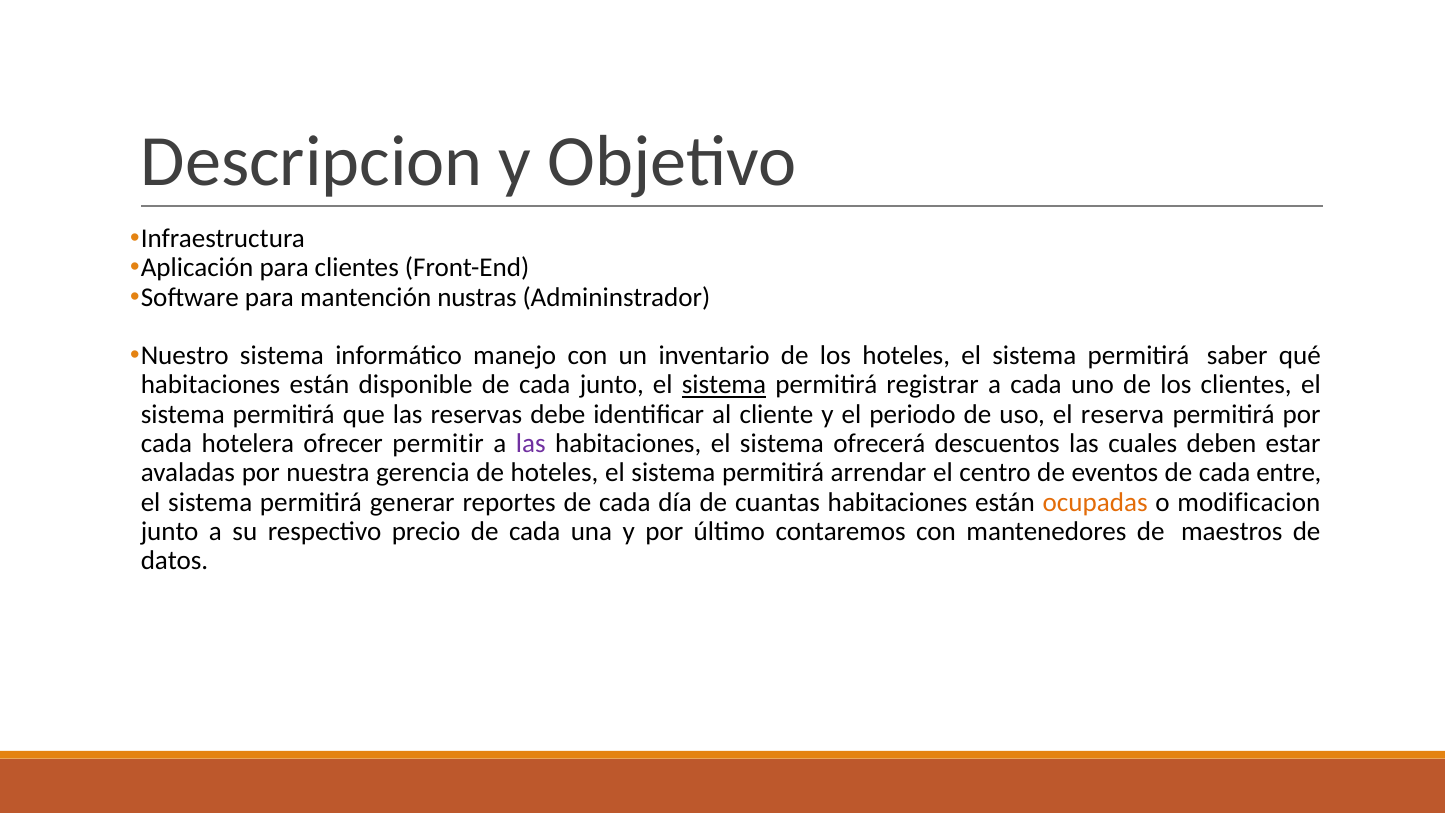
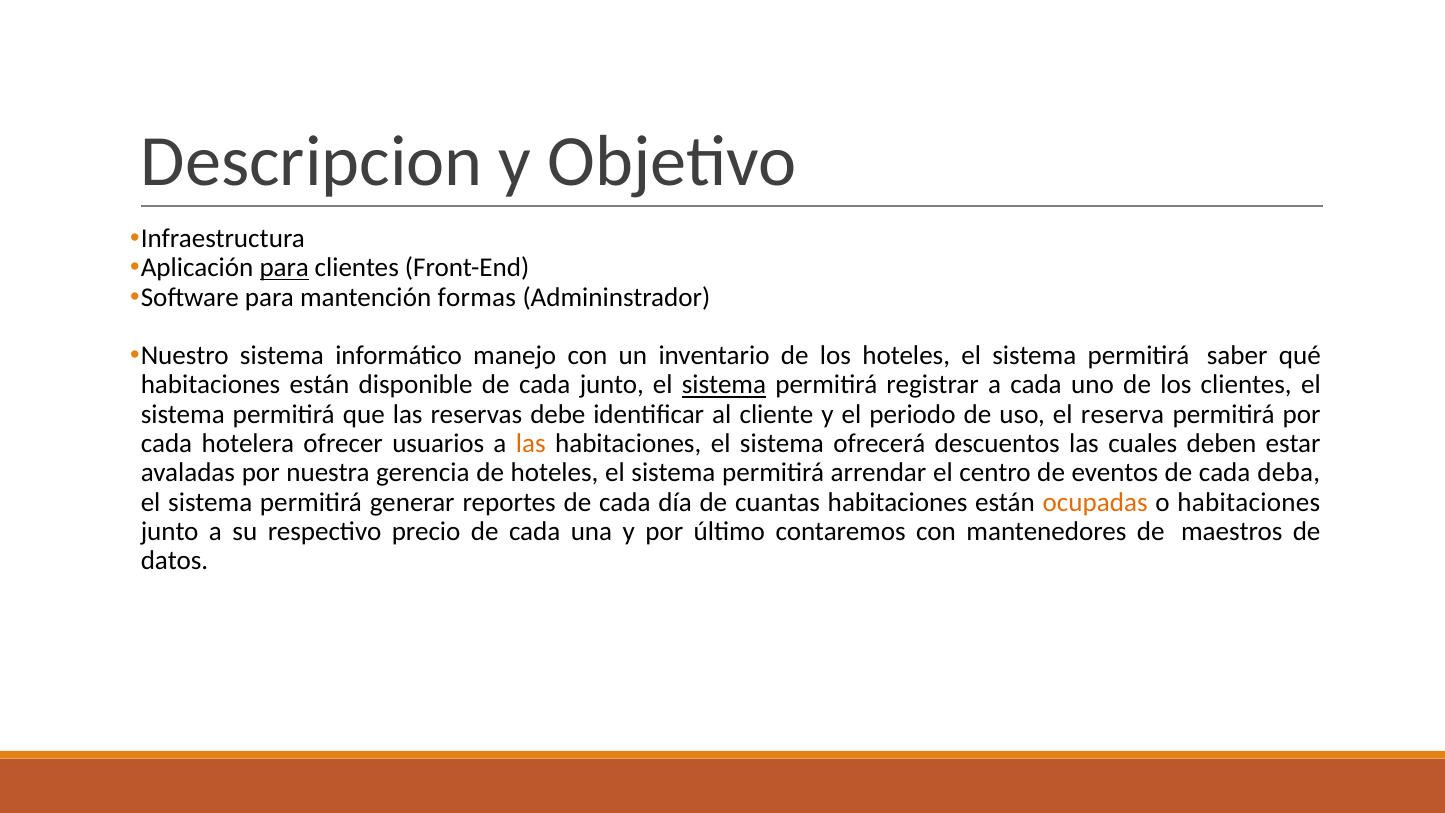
para underline: none -> present (284, 268)
nustras: nustras -> formas (477, 297)
permitir: permitir -> usuarios (438, 443)
las colour: purple -> orange (531, 443)
entre: entre -> deba (1289, 473)
o modificacion: modificacion -> habitaciones (1249, 502)
